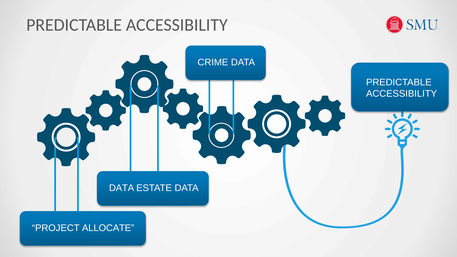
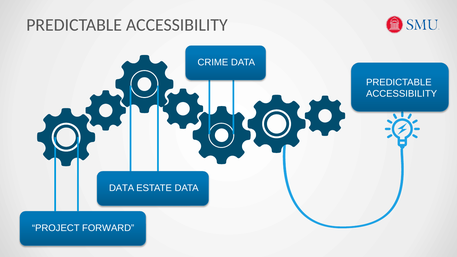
ALLOCATE: ALLOCATE -> FORWARD (108, 228)
